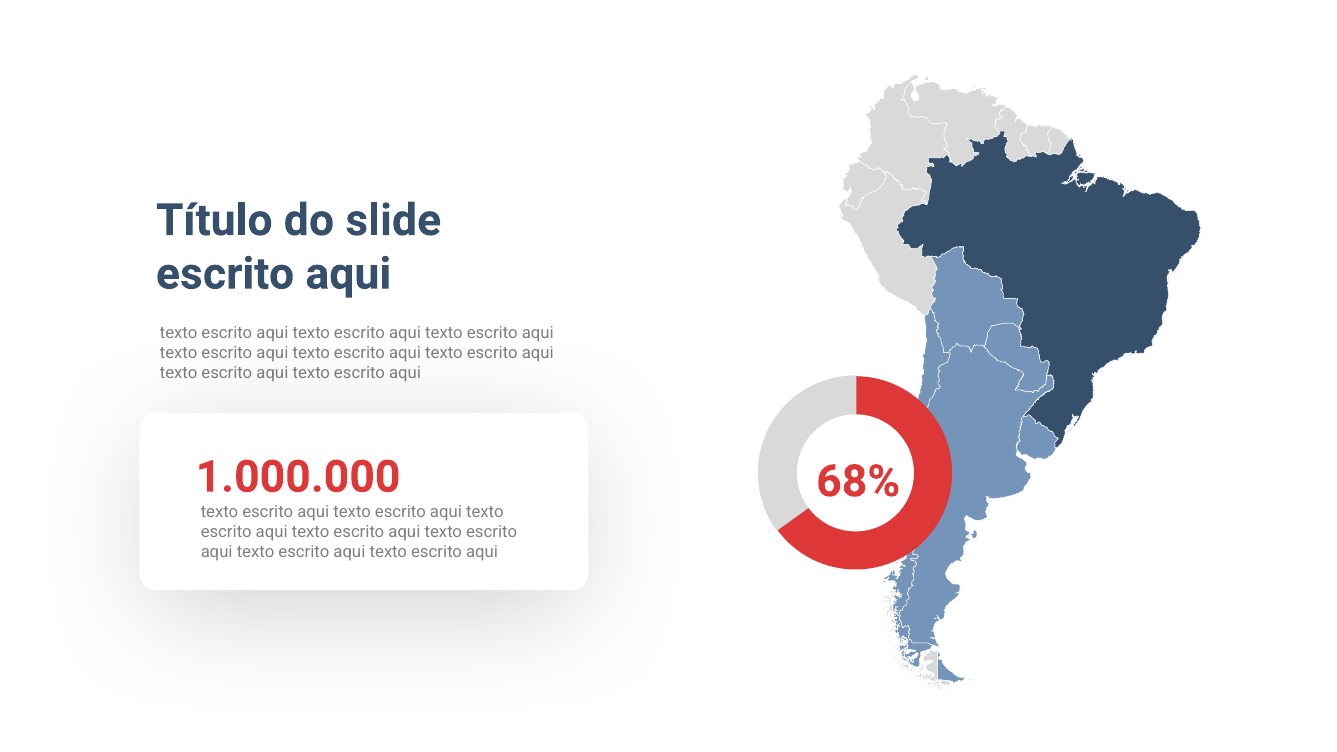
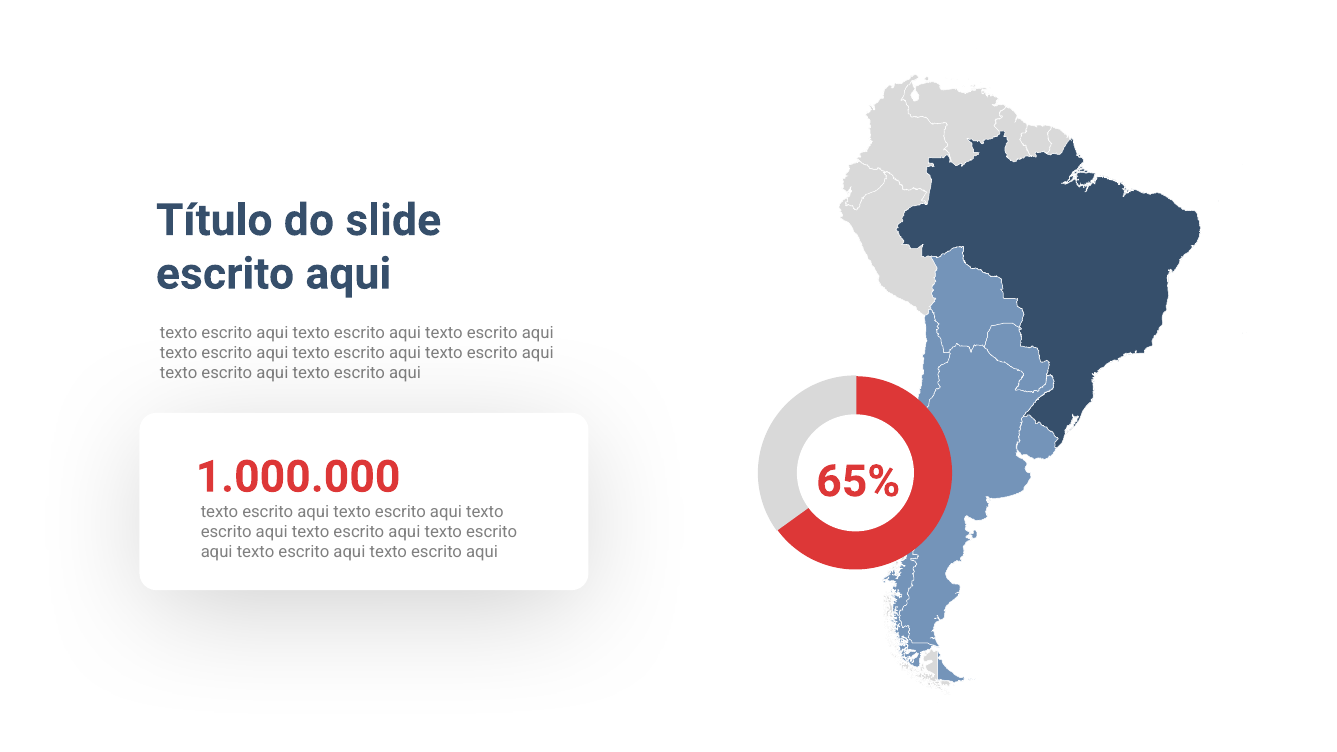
68%: 68% -> 65% (858, 482)
